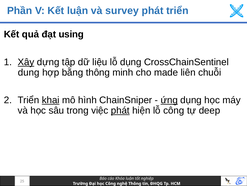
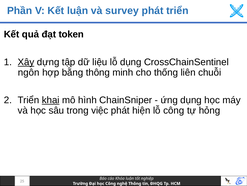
using: using -> token (71, 34)
dung: dung -> ngôn (29, 72)
made: made -> thống (166, 72)
ứng underline: present -> none (169, 100)
phát underline: present -> none (120, 110)
deep: deep -> hỏng (210, 110)
